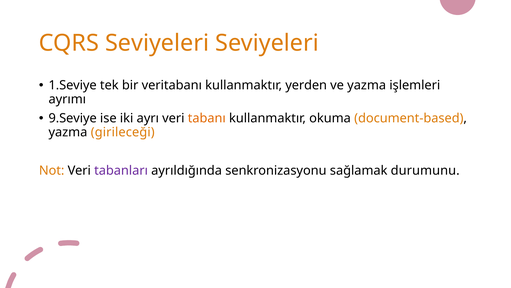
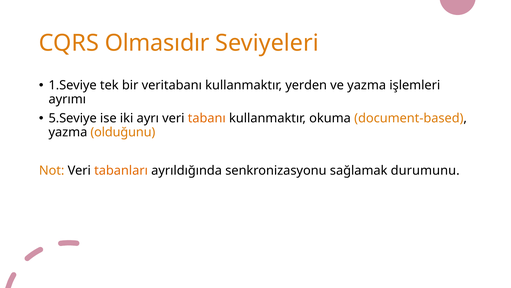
CQRS Seviyeleri: Seviyeleri -> Olmasıdır (157, 43)
9.Seviye: 9.Seviye -> 5.Seviye (73, 118)
girileceği: girileceği -> olduğunu (123, 132)
tabanları colour: purple -> orange (121, 170)
